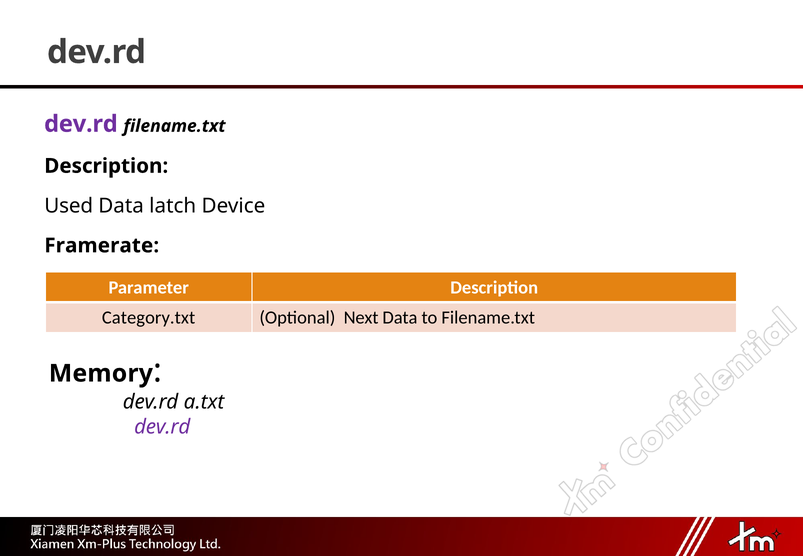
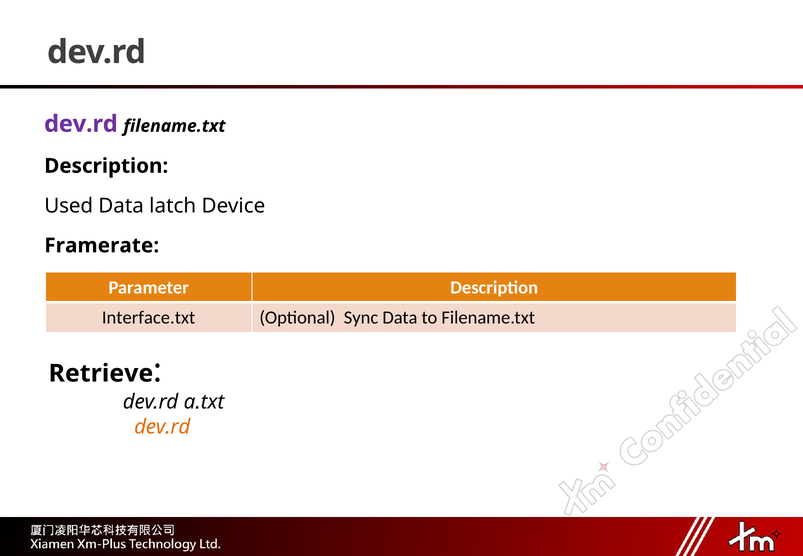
Category.txt: Category.txt -> Interface.txt (149, 317)
Next: Next -> Sync (361, 317)
Memory: Memory -> Retrieve (101, 373)
dev.rd colour: purple -> orange (162, 427)
